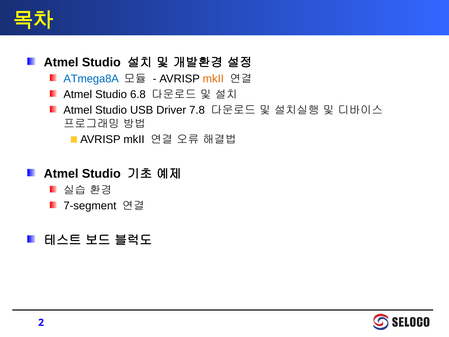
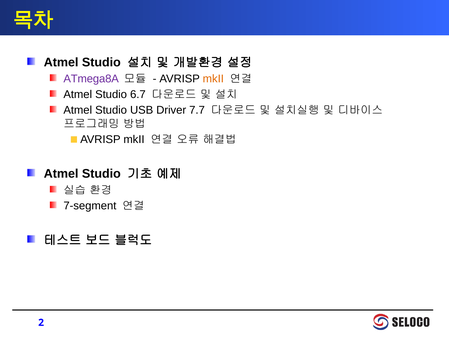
ATmega8A colour: blue -> purple (91, 79)
6.8: 6.8 -> 6.7 (138, 94)
7.8: 7.8 -> 7.7 (197, 110)
